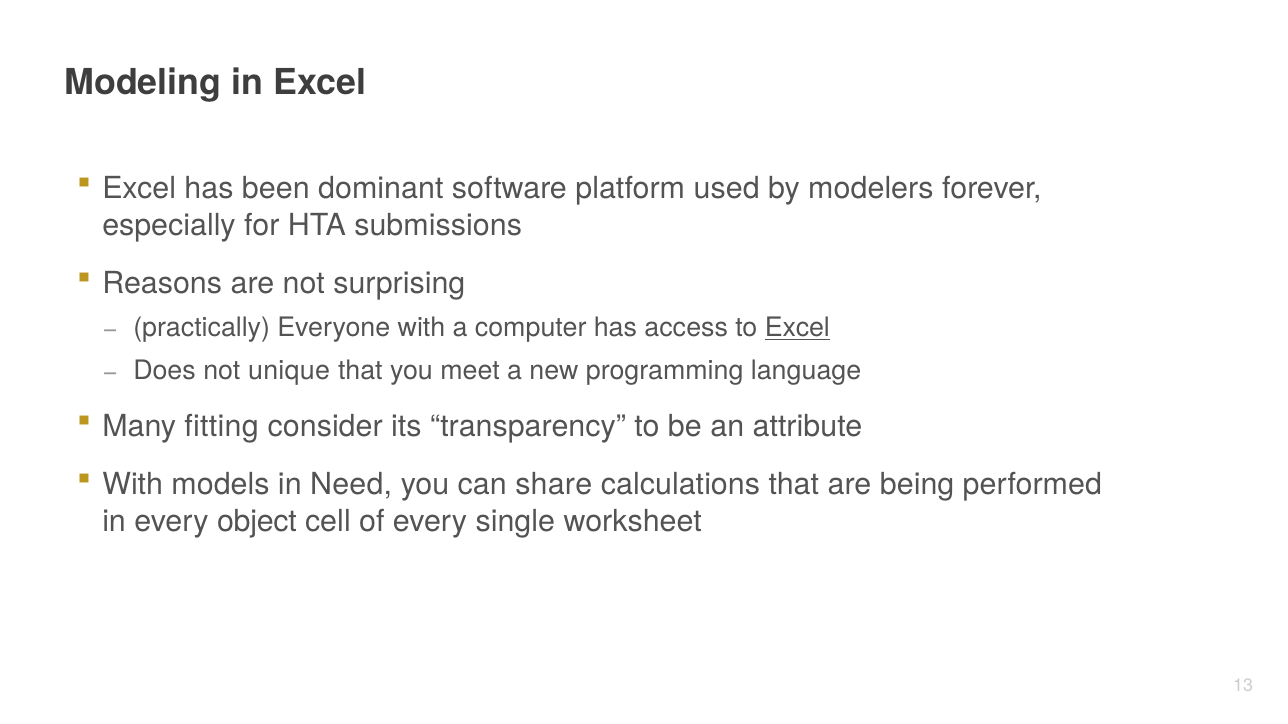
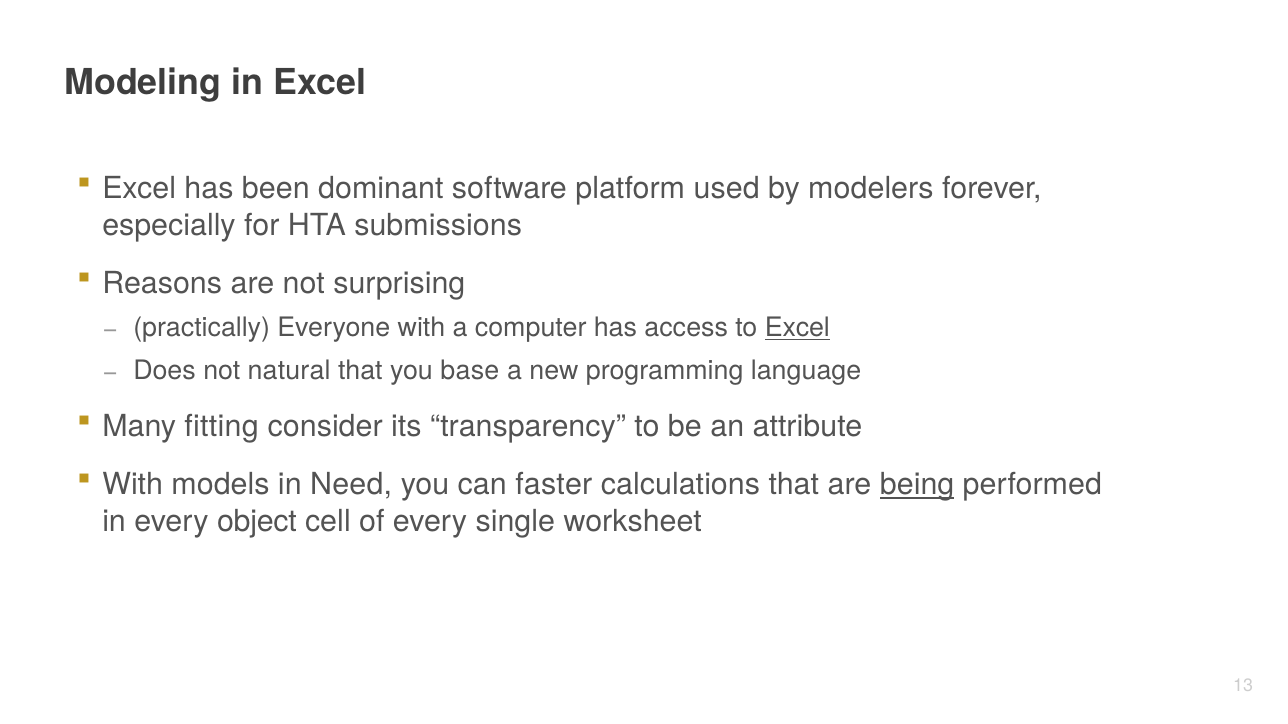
unique: unique -> natural (289, 371)
meet: meet -> base (470, 371)
share: share -> faster (554, 485)
being underline: none -> present (917, 485)
